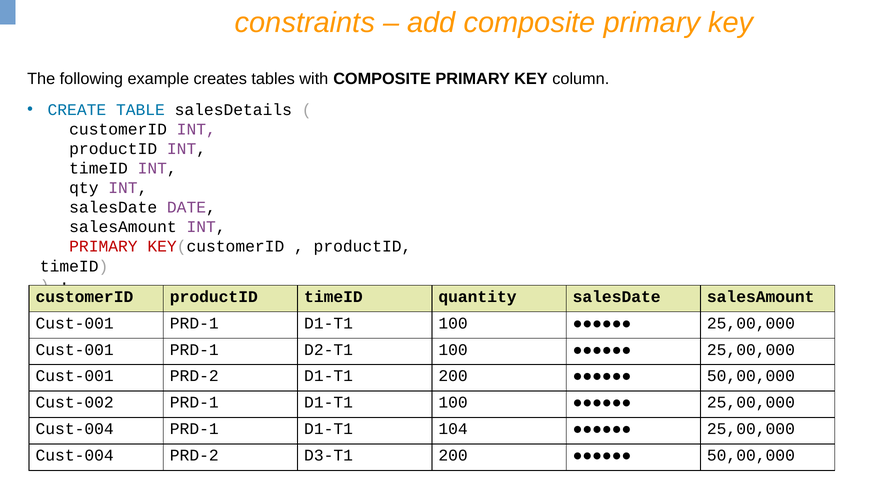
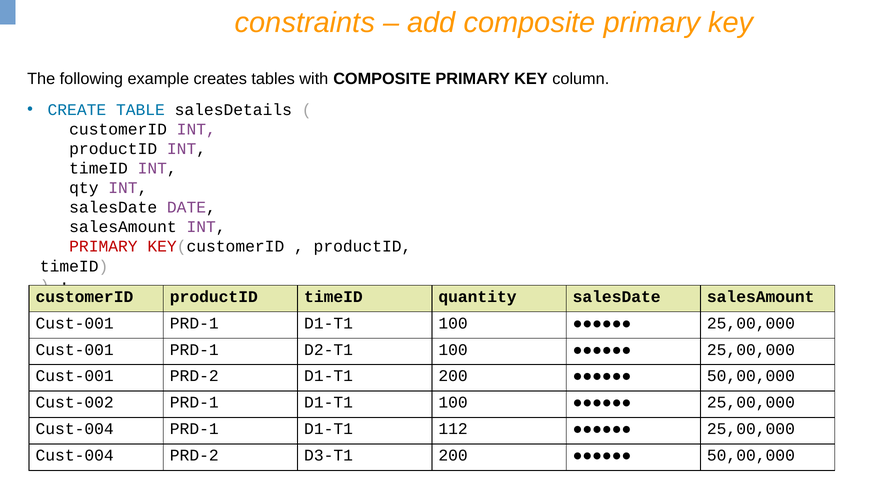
104: 104 -> 112 (453, 429)
